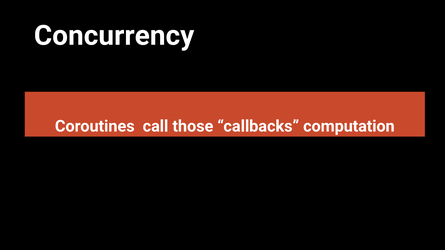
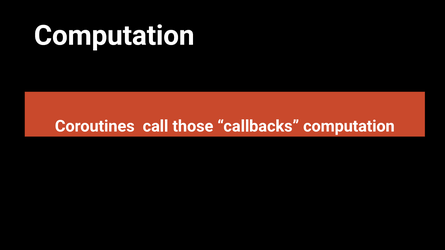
Concurrency: Concurrency -> Computation (114, 36)
